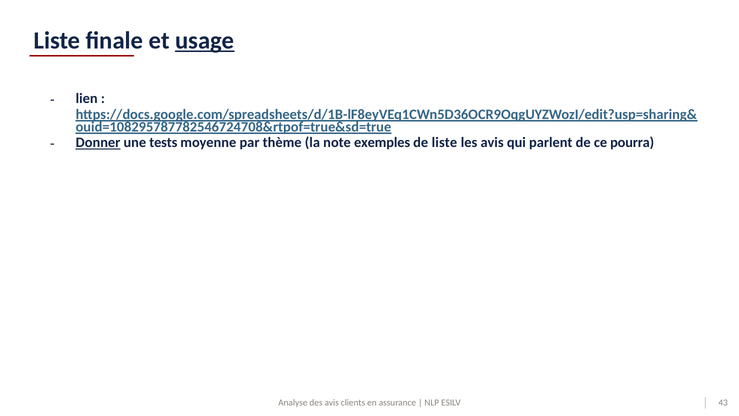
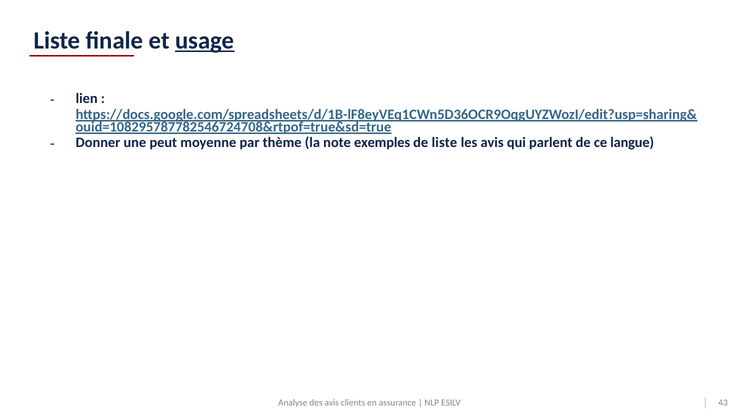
Donner underline: present -> none (98, 143)
tests: tests -> peut (163, 143)
pourra: pourra -> langue (632, 143)
